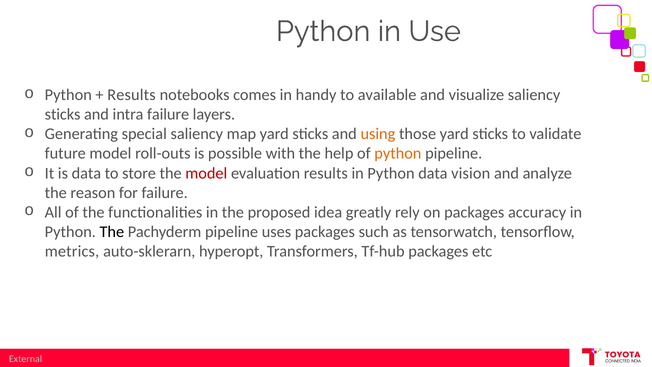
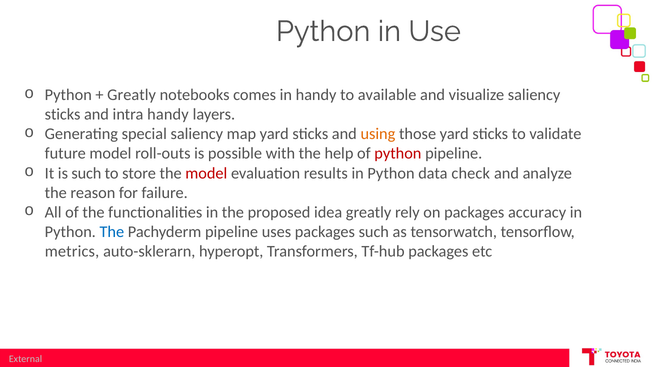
Results: Results -> Greatly (132, 95)
intra failure: failure -> handy (168, 114)
python colour: orange -> red (398, 153)
is data: data -> such (86, 173)
vision: vision -> check (471, 173)
The colour: black -> blue (112, 232)
